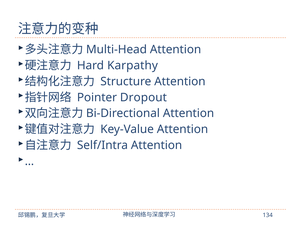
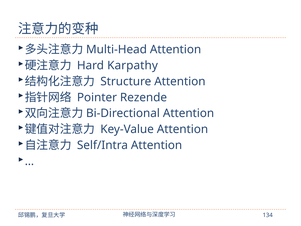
Dropout: Dropout -> Rezende (144, 97)
